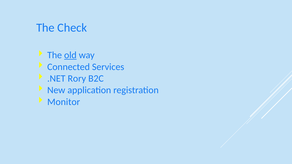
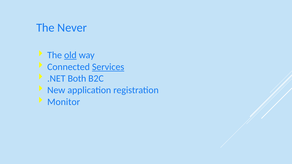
Check: Check -> Never (72, 28)
Services underline: none -> present (108, 67)
Rory: Rory -> Both (77, 79)
